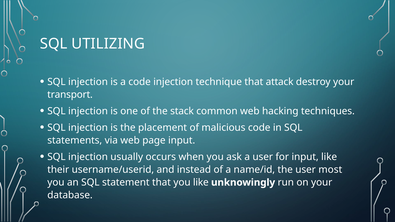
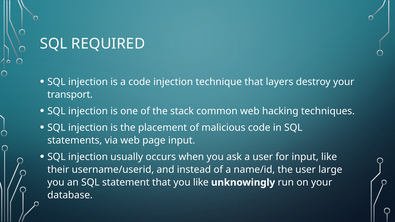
UTILIZING: UTILIZING -> REQUIRED (108, 44)
attack: attack -> layers (280, 82)
most: most -> large (330, 170)
